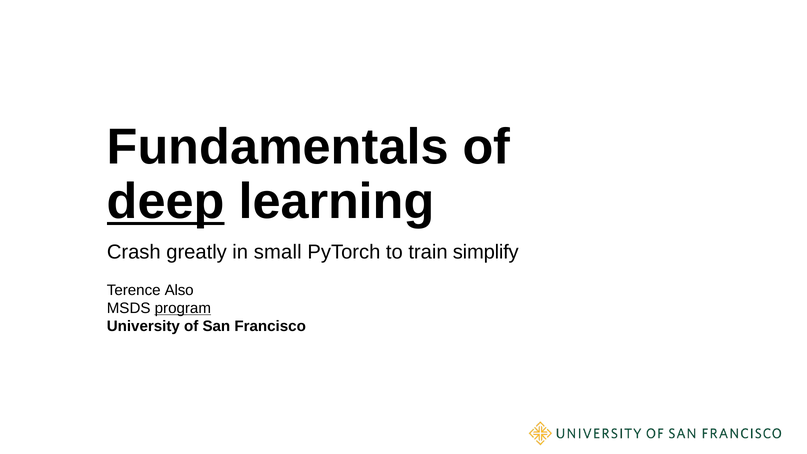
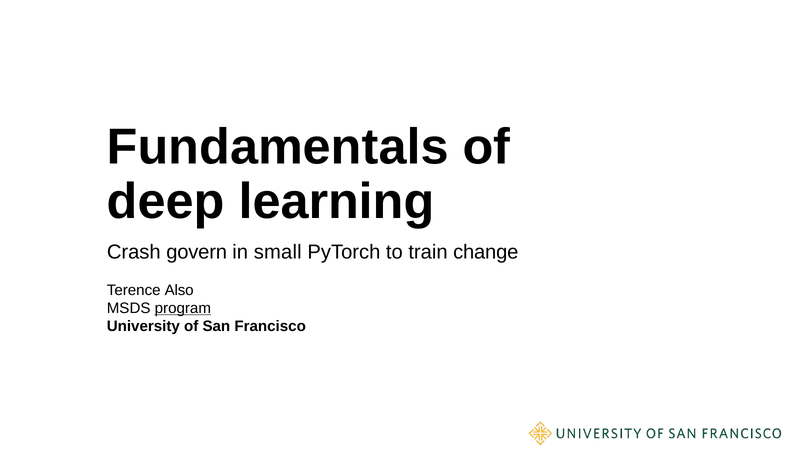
deep underline: present -> none (166, 202)
greatly: greatly -> govern (197, 252)
simplify: simplify -> change (486, 252)
